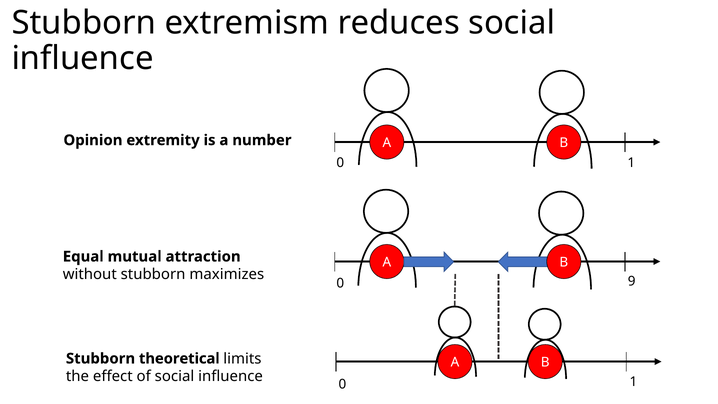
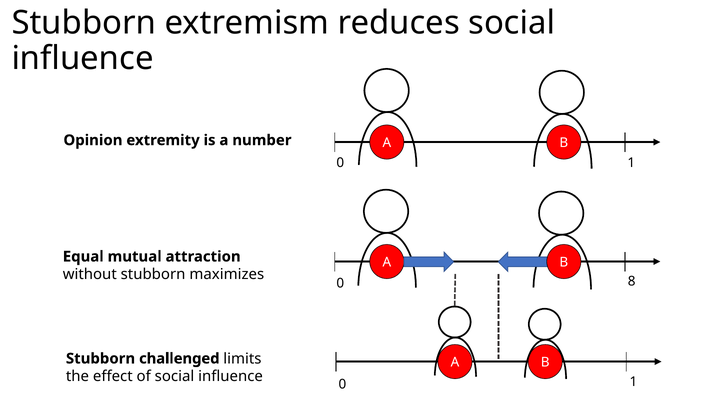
9: 9 -> 8 (632, 281)
theoretical: theoretical -> challenged (179, 358)
